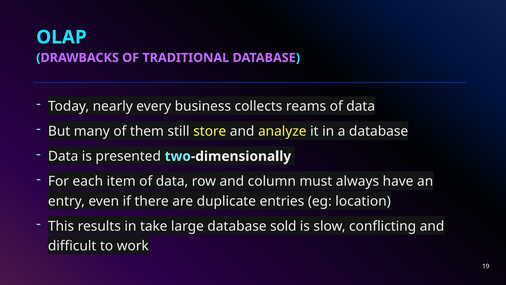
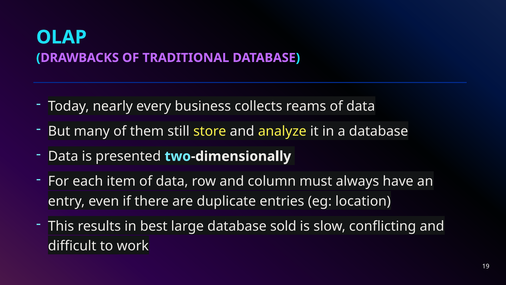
take: take -> best (154, 226)
